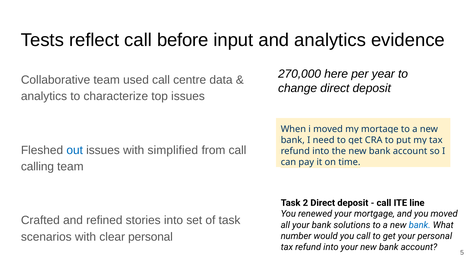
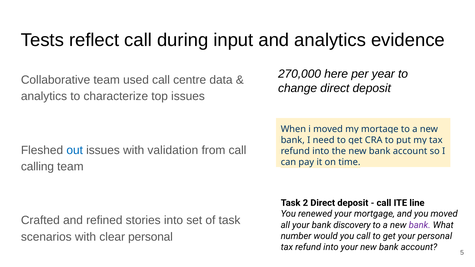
before: before -> during (183, 40)
simplified: simplified -> validation (173, 150)
solutions: solutions -> discovery (352, 225)
bank colour: blue -> purple (420, 225)
